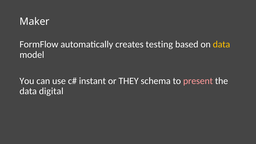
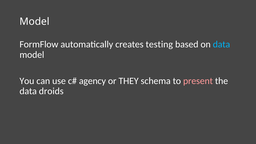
Maker: Maker -> Model (34, 22)
data colour: yellow -> light blue (221, 44)
instant: instant -> agency (92, 81)
digital: digital -> droids (51, 91)
